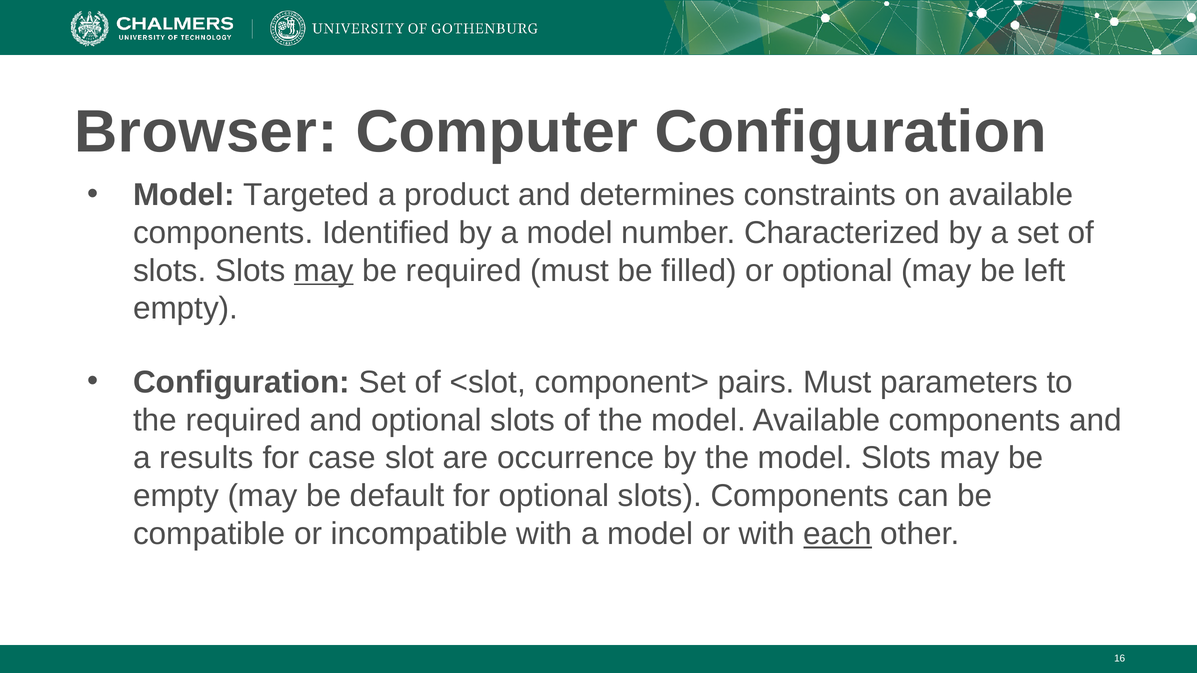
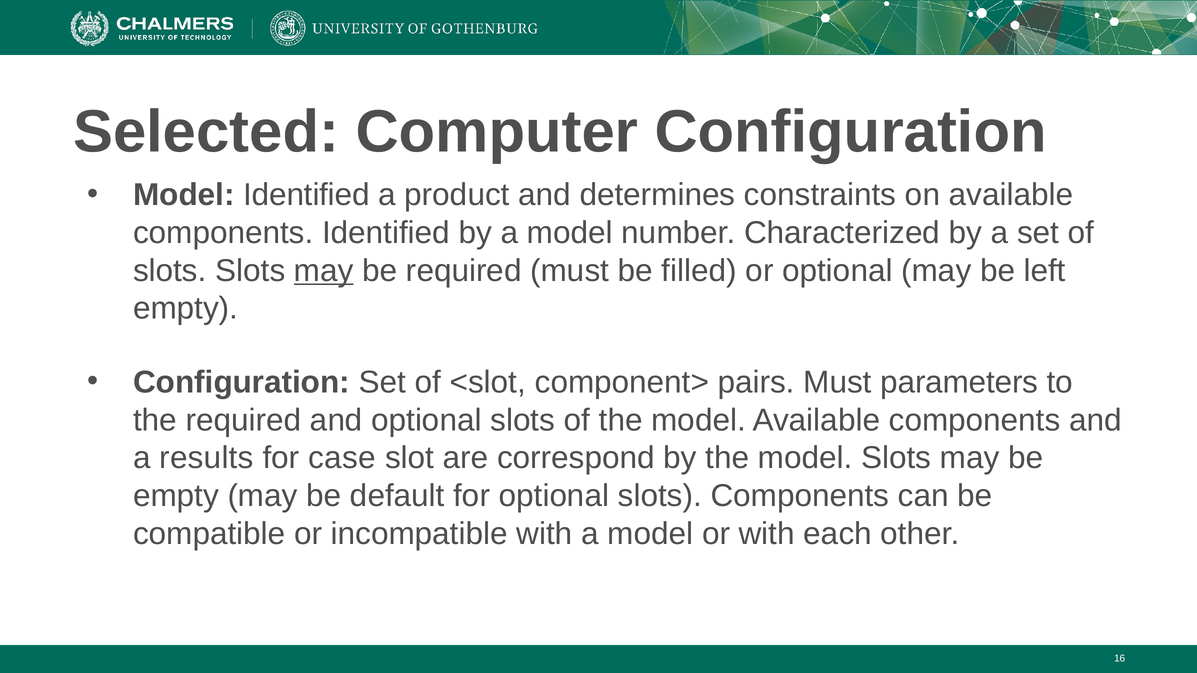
Browser: Browser -> Selected (206, 132)
Model Targeted: Targeted -> Identified (307, 195)
occurrence: occurrence -> correspond (576, 458)
each underline: present -> none (838, 534)
